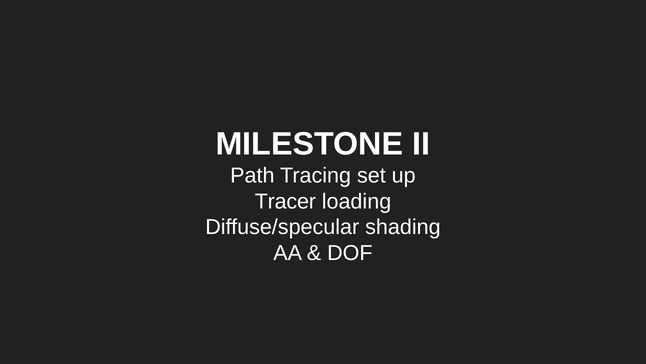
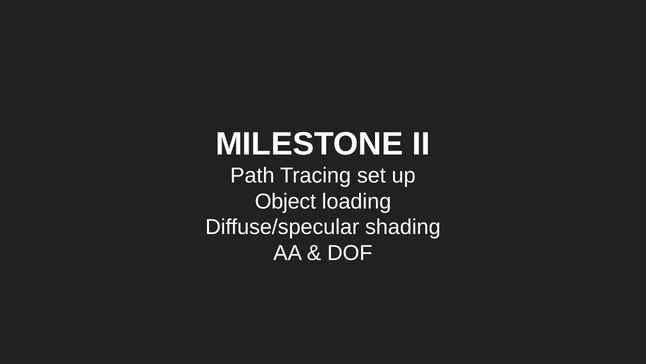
Tracer: Tracer -> Object (285, 201)
